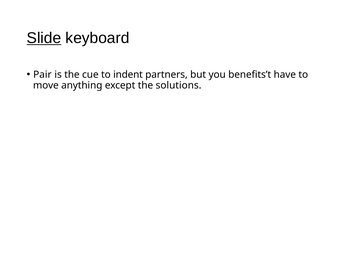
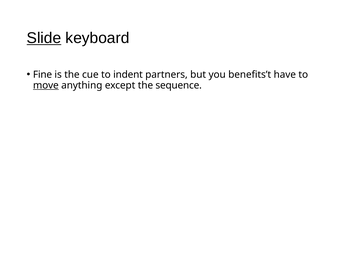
Pair: Pair -> Fine (43, 75)
move underline: none -> present (46, 85)
solutions: solutions -> sequence (179, 85)
